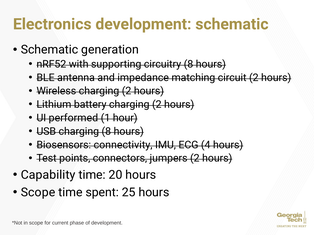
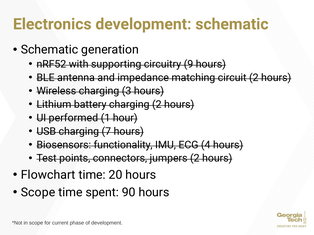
circuitry 8: 8 -> 9 (189, 64)
Wireless charging 2: 2 -> 3 (127, 91)
charging 8: 8 -> 7 (106, 132)
connectivity: connectivity -> functionality (123, 145)
Capability: Capability -> Flowchart (48, 175)
25: 25 -> 90 (129, 193)
